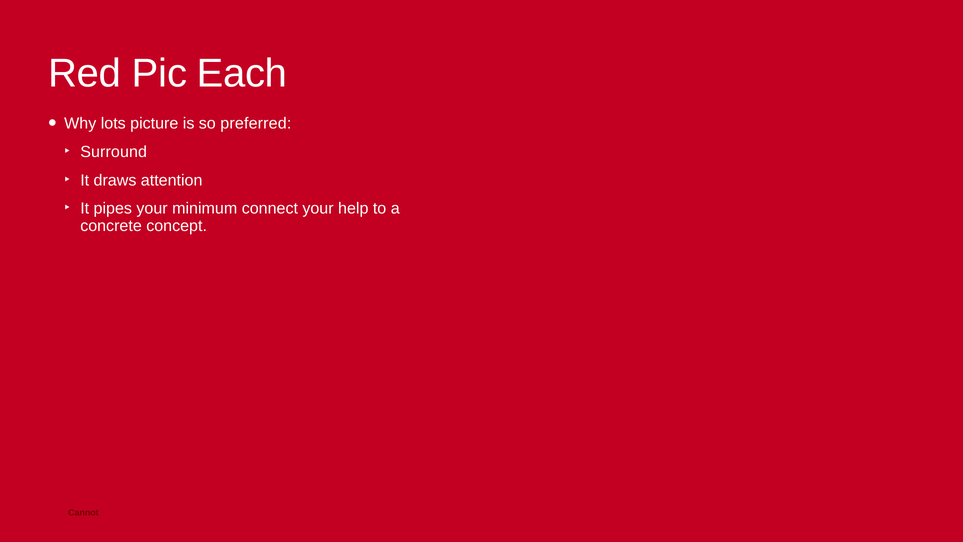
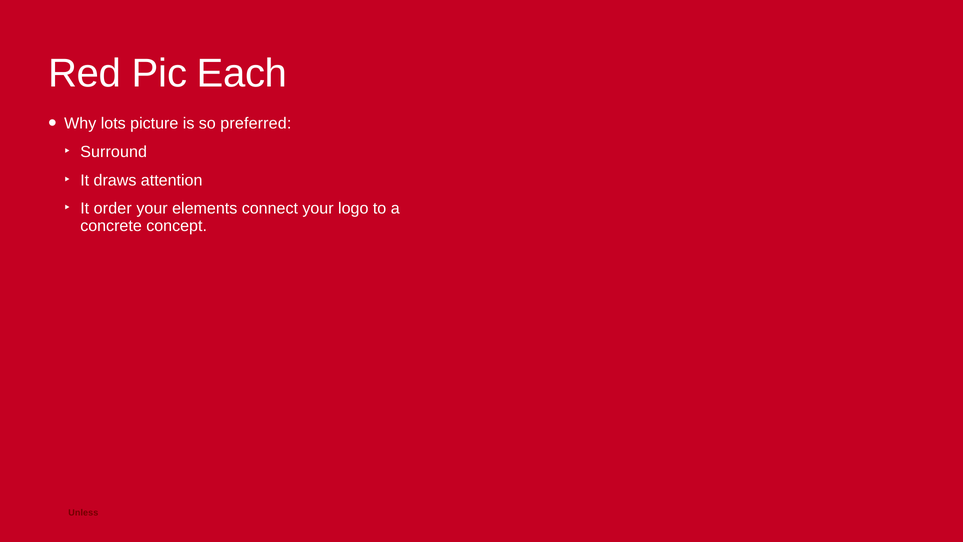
pipes: pipes -> order (113, 209)
minimum: minimum -> elements (205, 209)
help: help -> logo (353, 209)
Cannot: Cannot -> Unless (83, 513)
